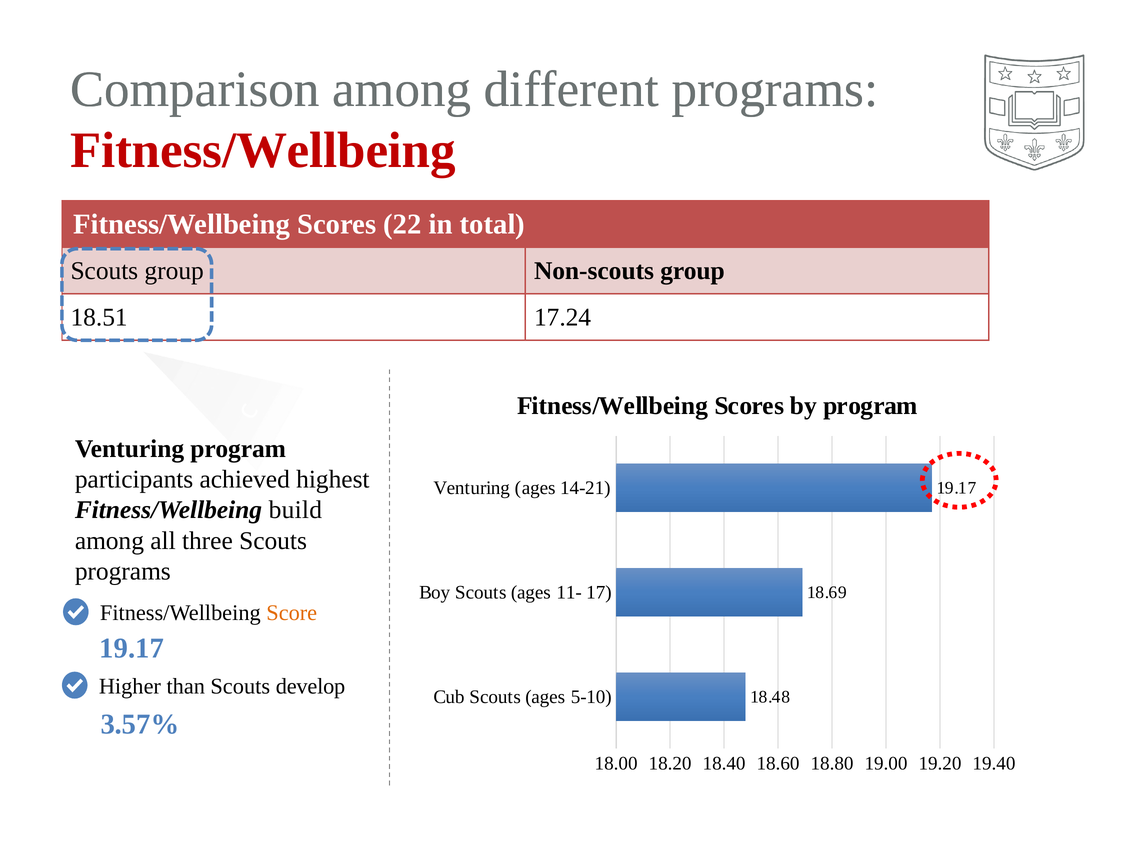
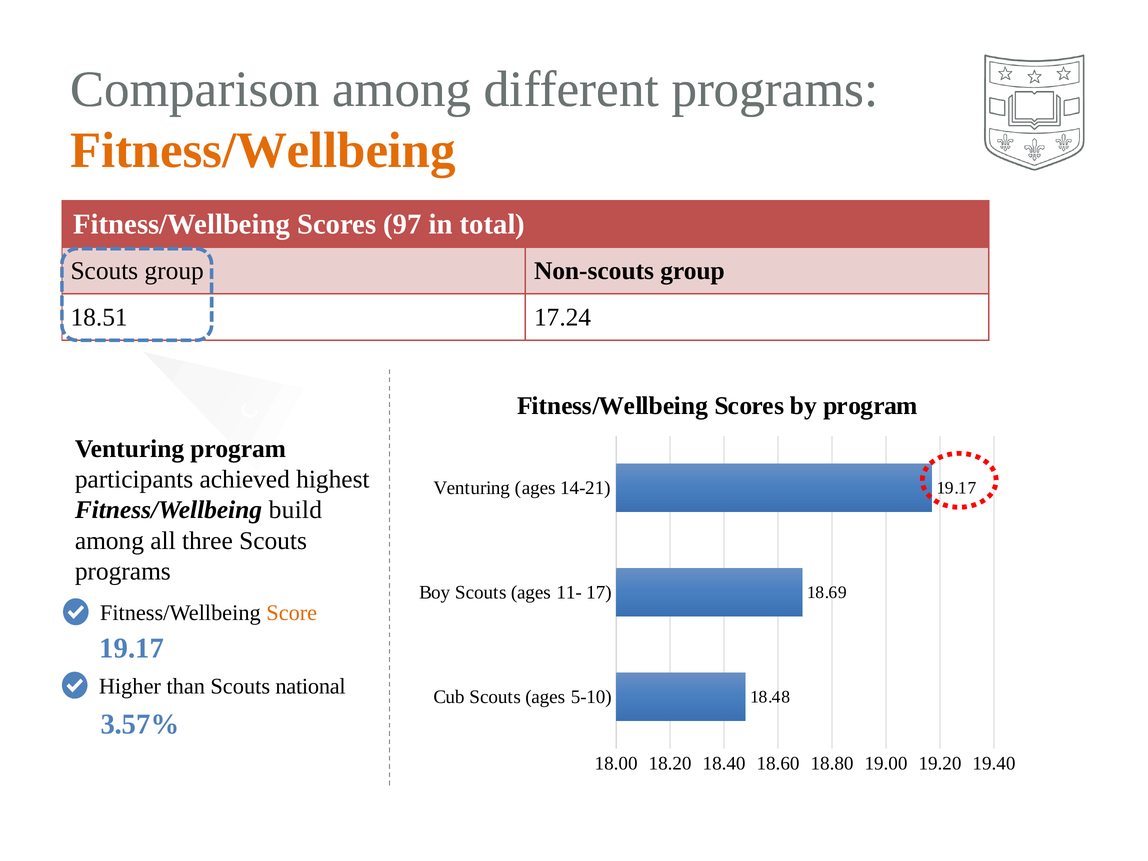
Fitness/Wellbeing colour: red -> orange (263, 151)
22: 22 -> 97 (402, 224)
develop: develop -> national (311, 686)
